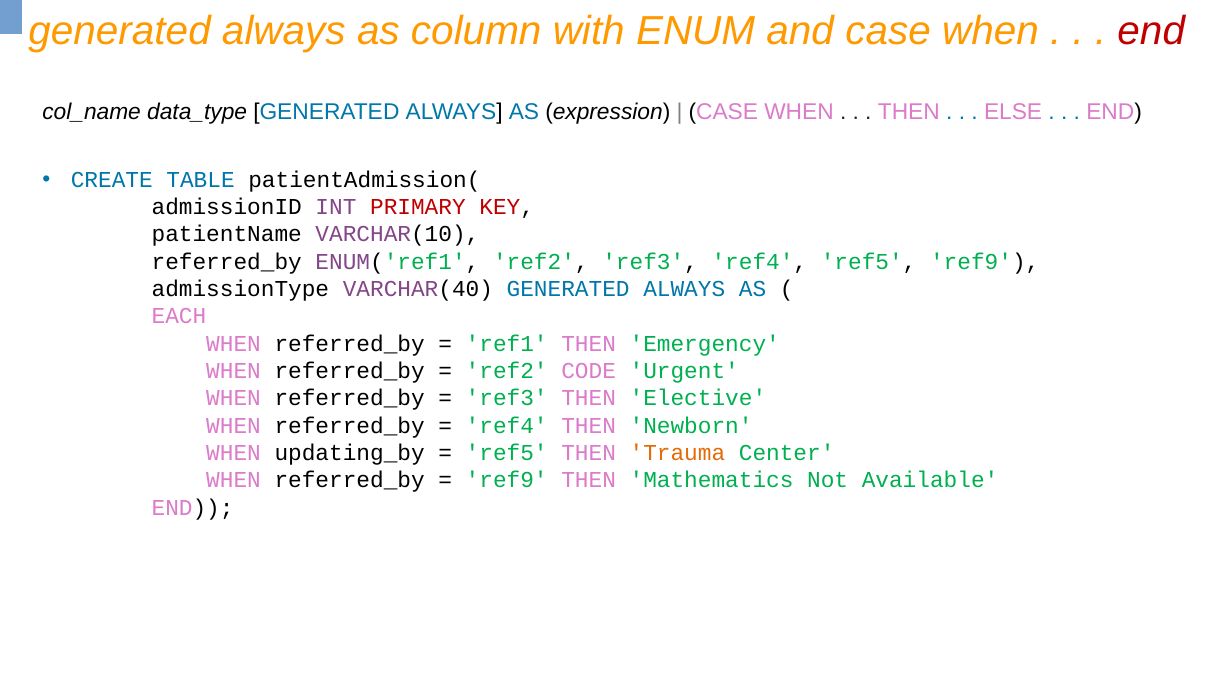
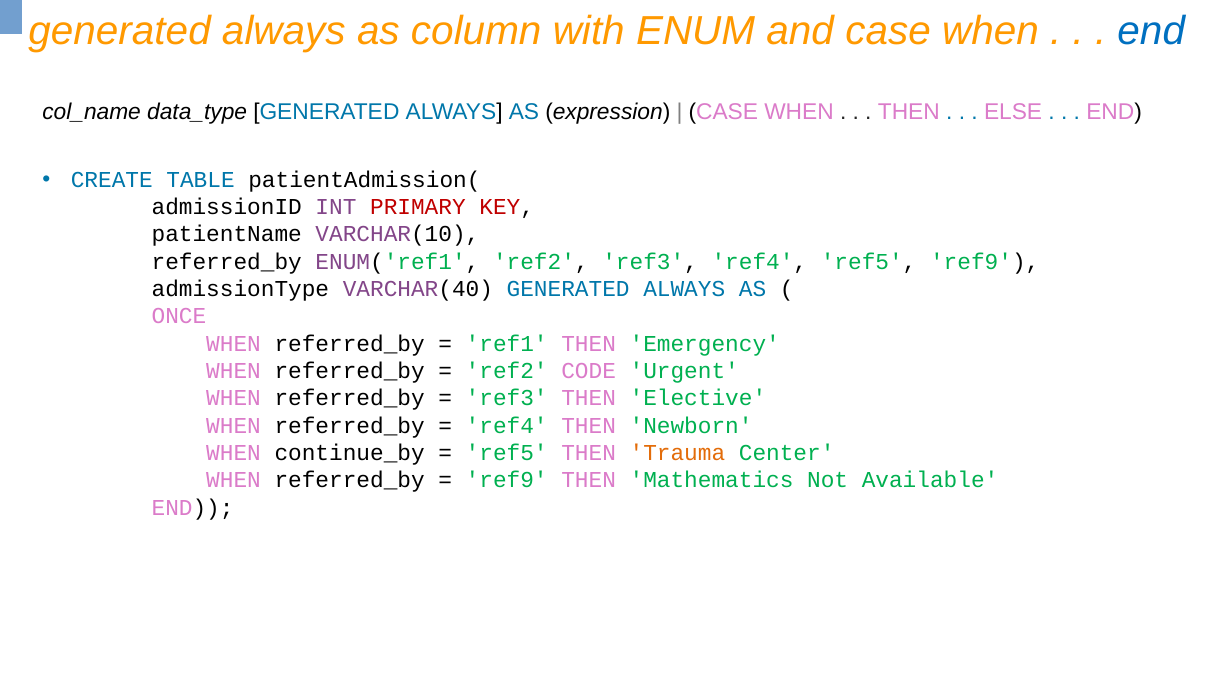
end colour: red -> blue (1151, 32)
EACH: EACH -> ONCE (179, 316)
updating_by: updating_by -> continue_by (350, 453)
